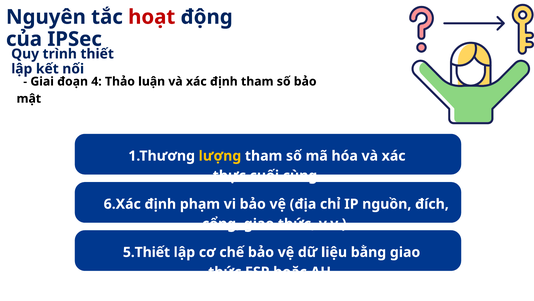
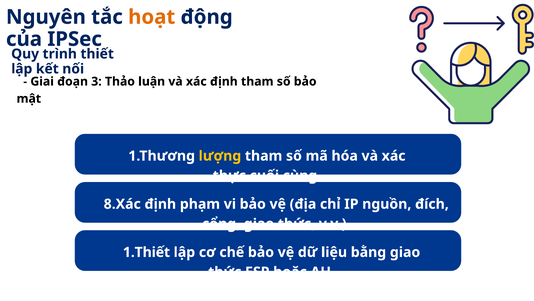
hoạt colour: red -> orange (152, 17)
4: 4 -> 3 (96, 81)
6.Xác: 6.Xác -> 8.Xác (122, 204)
5.Thiết: 5.Thiết -> 1.Thiết (146, 252)
